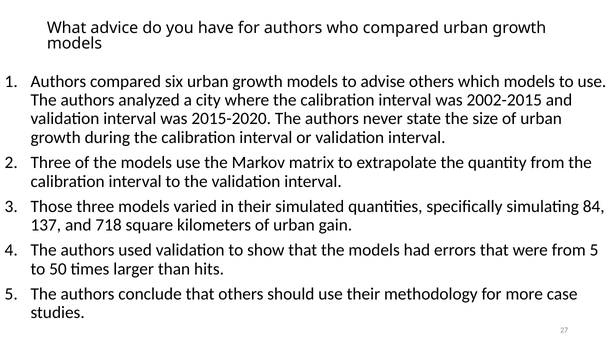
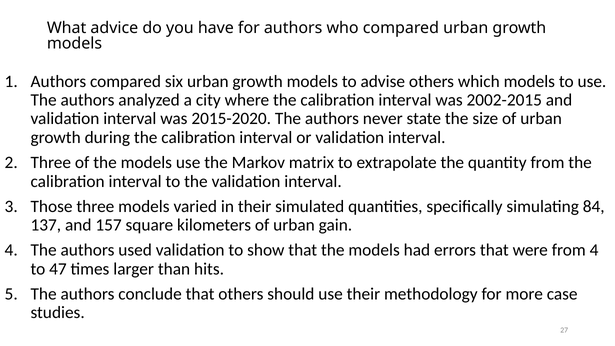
718: 718 -> 157 (109, 225)
from 5: 5 -> 4 (594, 250)
50: 50 -> 47 (58, 269)
